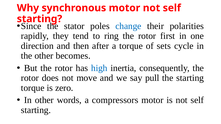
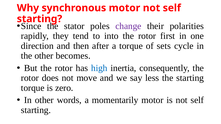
change colour: blue -> purple (128, 26)
ring: ring -> into (111, 36)
pull: pull -> less (152, 78)
compressors: compressors -> momentarily (115, 100)
